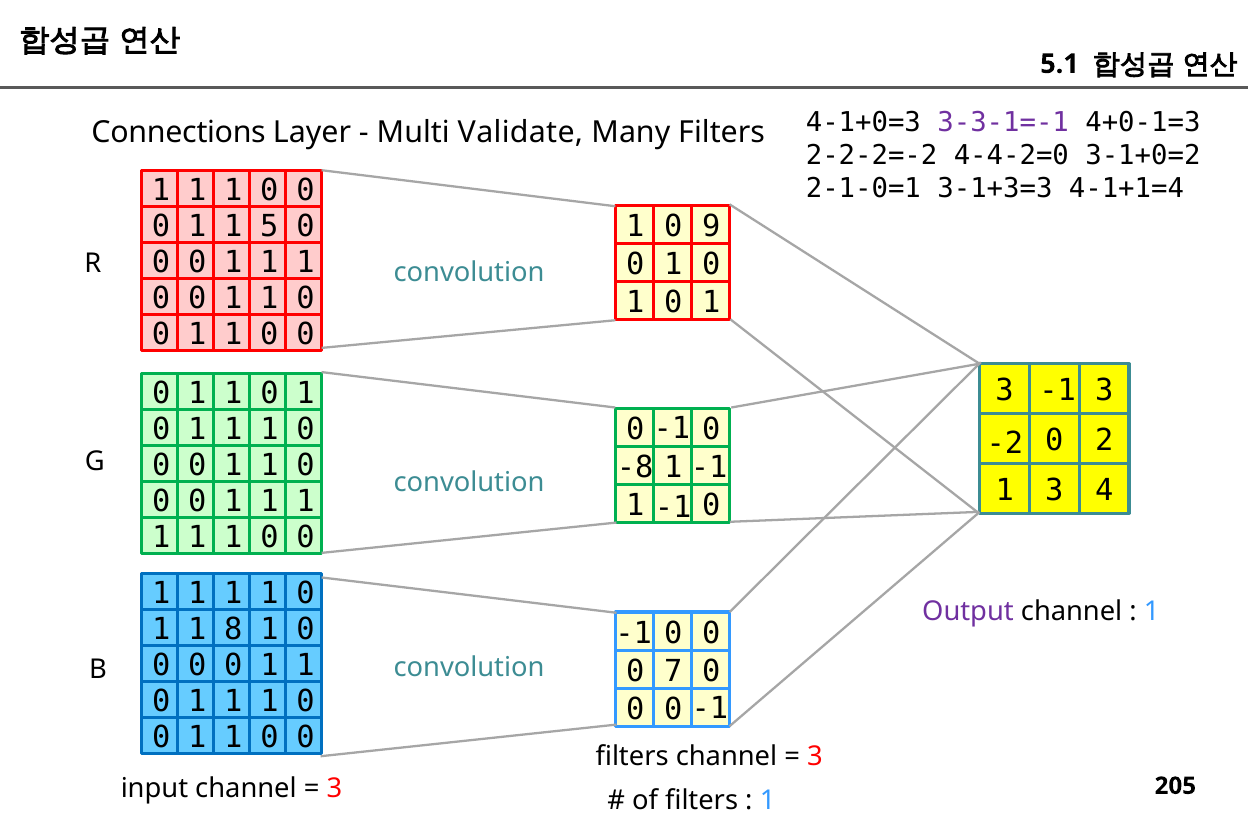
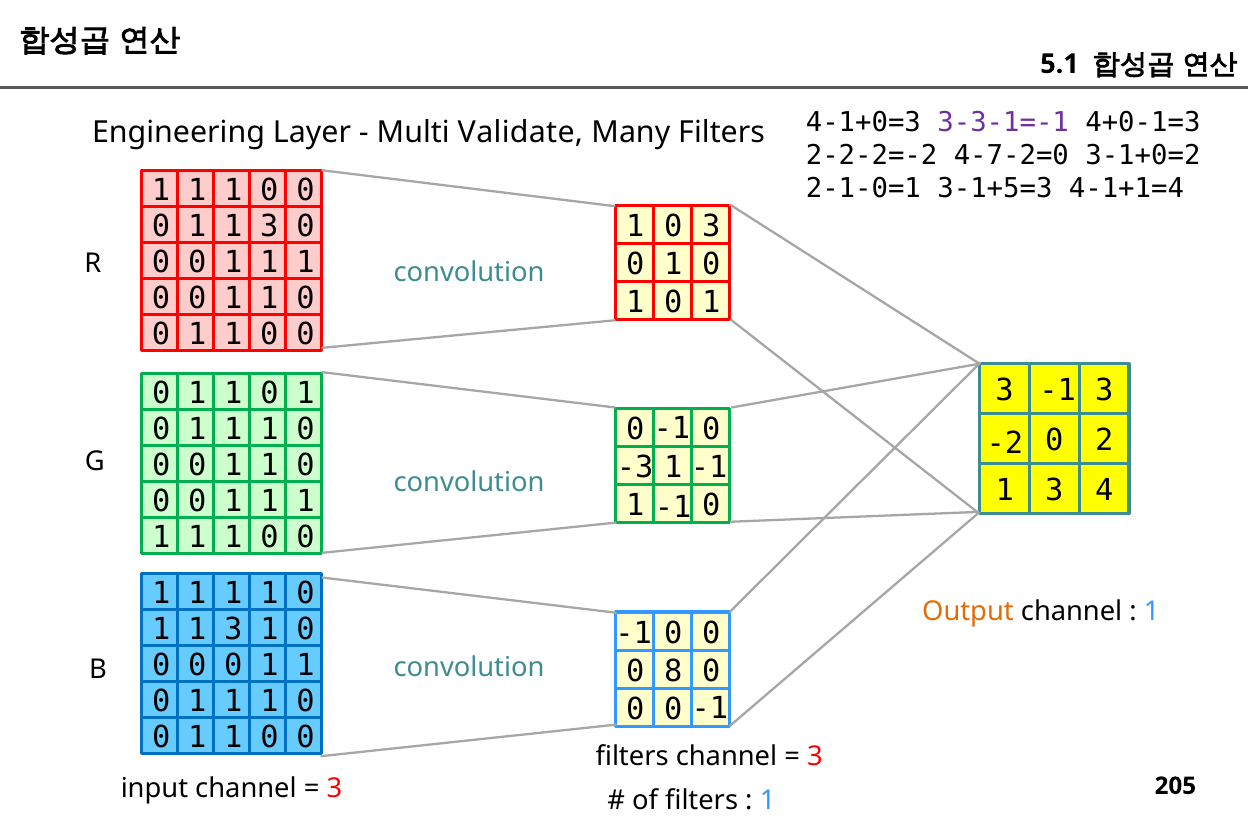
Connections: Connections -> Engineering (178, 133)
4-4-2=0: 4-4-2=0 -> 4-7-2=0 (1011, 156)
3-1+3=3: 3-1+3=3 -> 3-1+5=3 (995, 188)
0 9: 9 -> 3 (711, 226)
5: 5 -> 3 (269, 227)
-8: -8 -> -3 (635, 467)
Output colour: purple -> orange (968, 612)
8: 8 -> 3 (233, 630)
7: 7 -> 8 (673, 672)
